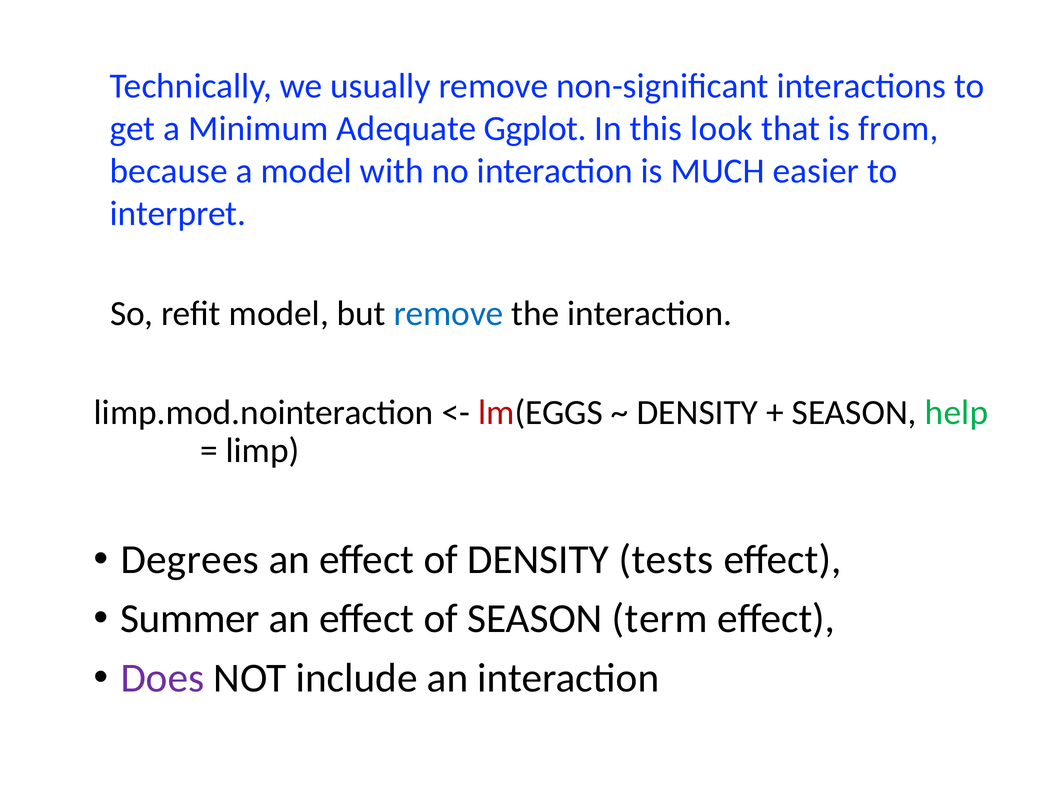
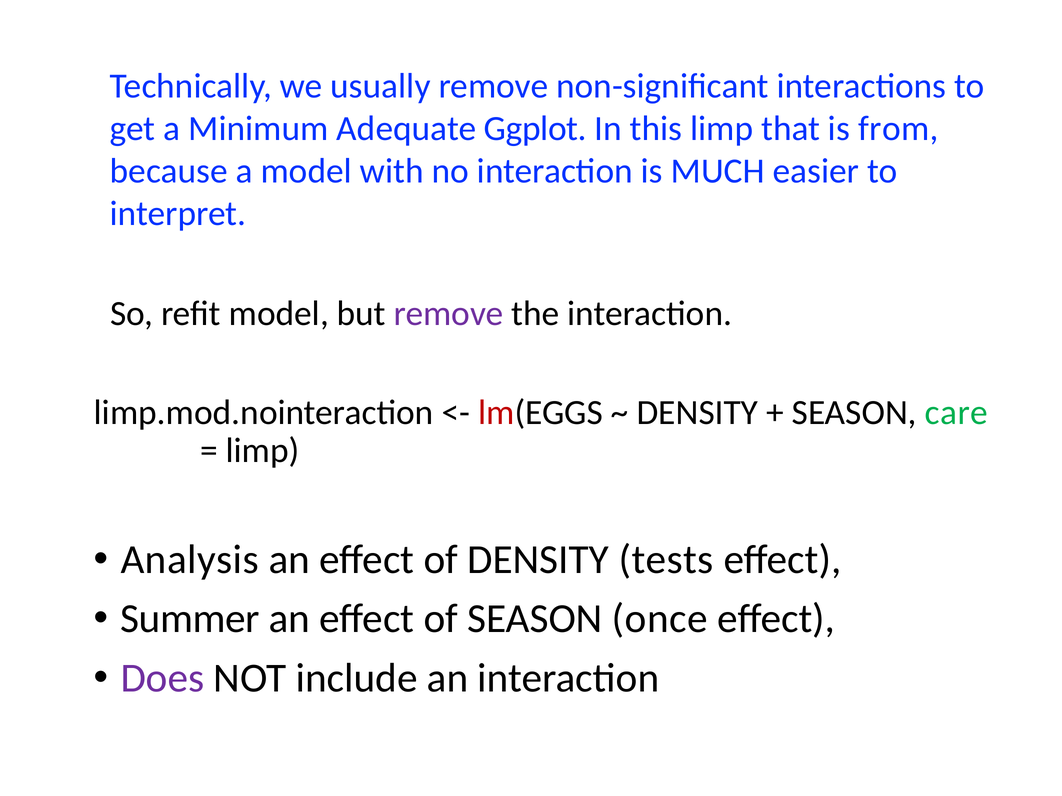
this look: look -> limp (722, 129)
remove colour: blue -> purple (449, 314)
help: help -> care (956, 413)
Degrees: Degrees -> Analysis (190, 560)
term: term -> once (660, 619)
